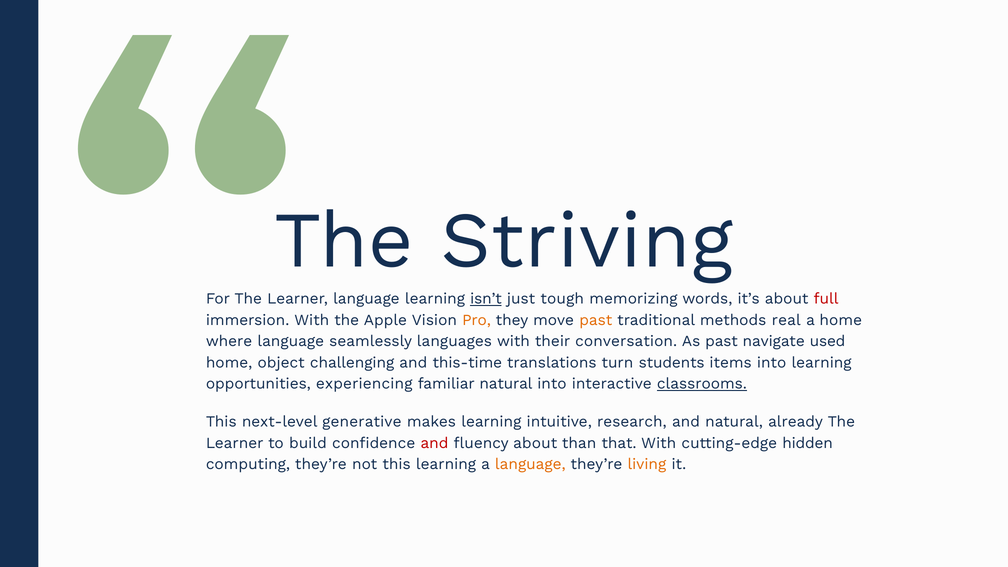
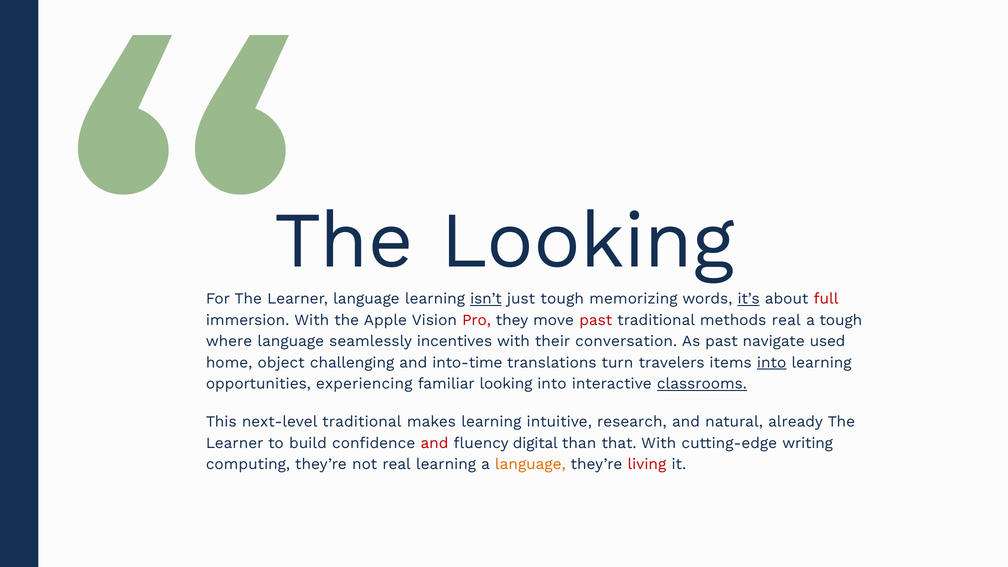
The Striving: Striving -> Looking (587, 241)
it’s underline: none -> present (749, 299)
Pro colour: orange -> red (476, 320)
past colour: orange -> red (596, 320)
a home: home -> tough (841, 320)
languages: languages -> incentives (454, 341)
this-time: this-time -> into-time (467, 363)
students: students -> travelers (672, 363)
into underline: none -> present (772, 363)
familiar natural: natural -> looking (506, 384)
generative: generative -> traditional (362, 422)
fluency about: about -> digital (535, 443)
hidden: hidden -> writing (808, 443)
not this: this -> real (397, 464)
living colour: orange -> red (647, 464)
